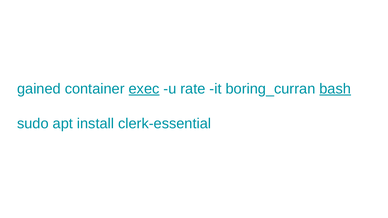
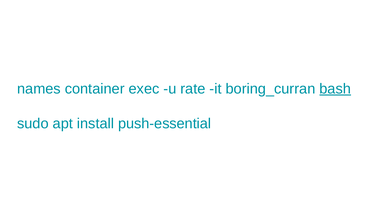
gained: gained -> names (39, 89)
exec underline: present -> none (144, 89)
clerk-essential: clerk-essential -> push-essential (165, 124)
